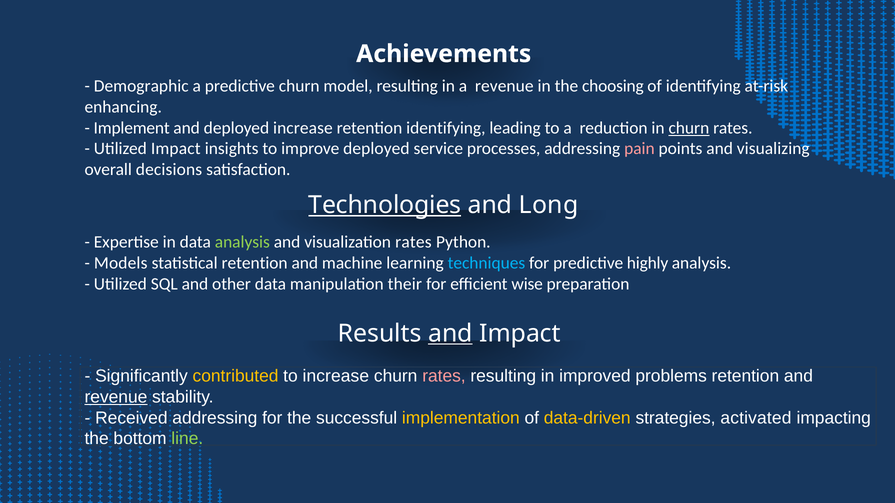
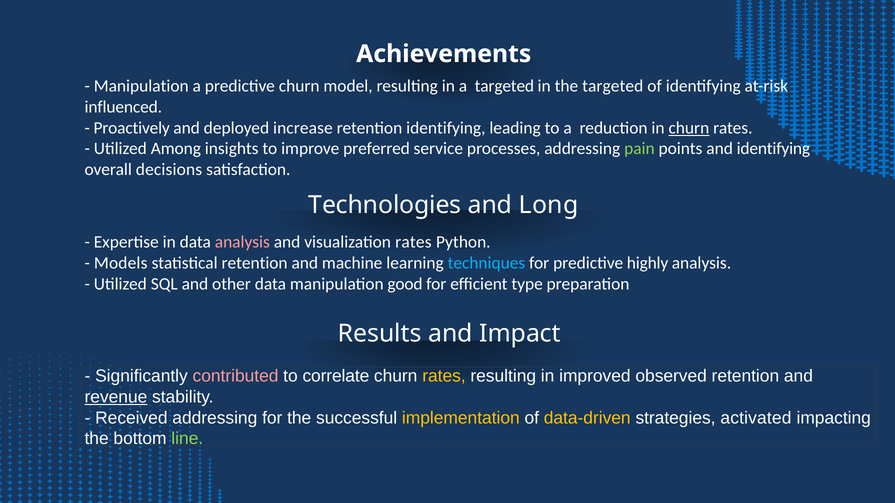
Demographic: Demographic -> Manipulation (141, 86)
a revenue: revenue -> targeted (504, 86)
the choosing: choosing -> targeted (613, 86)
enhancing: enhancing -> influenced (123, 107)
Implement: Implement -> Proactively (132, 128)
Utilized Impact: Impact -> Among (176, 149)
improve deployed: deployed -> preferred (377, 149)
pain colour: pink -> light green (639, 149)
and visualizing: visualizing -> identifying (773, 149)
Technologies underline: present -> none (385, 205)
analysis colour: light green -> pink (242, 242)
their: their -> good (405, 284)
wise: wise -> type (527, 284)
and underline: present -> none (450, 334)
contributed colour: yellow -> pink (236, 376)
to increase: increase -> correlate (336, 376)
rates colour: pink -> yellow (444, 376)
problems: problems -> observed (671, 376)
